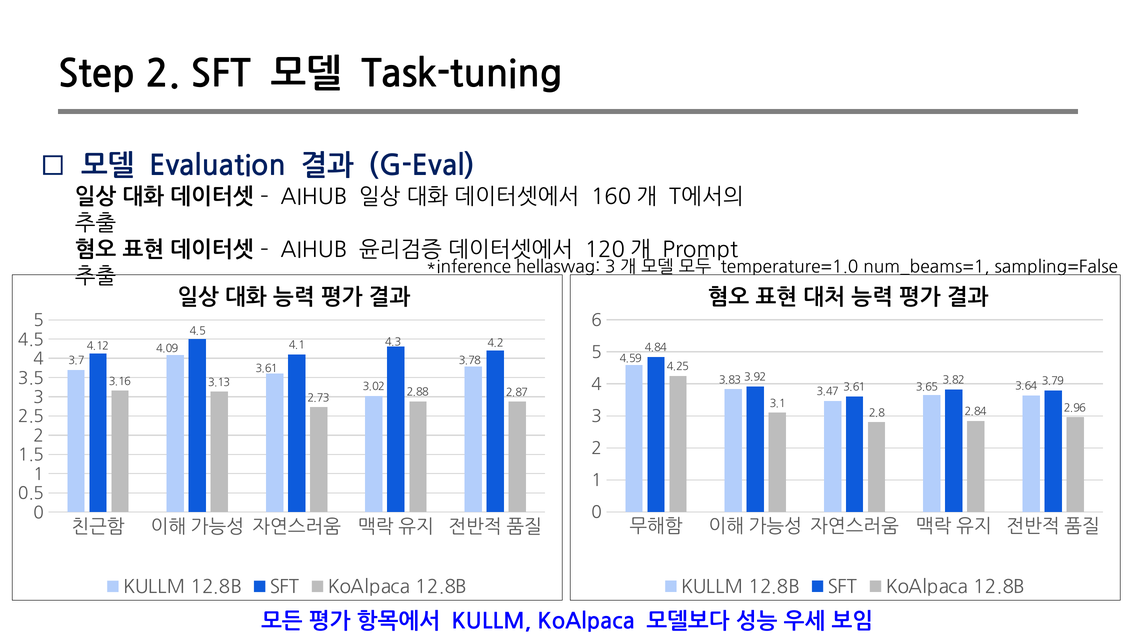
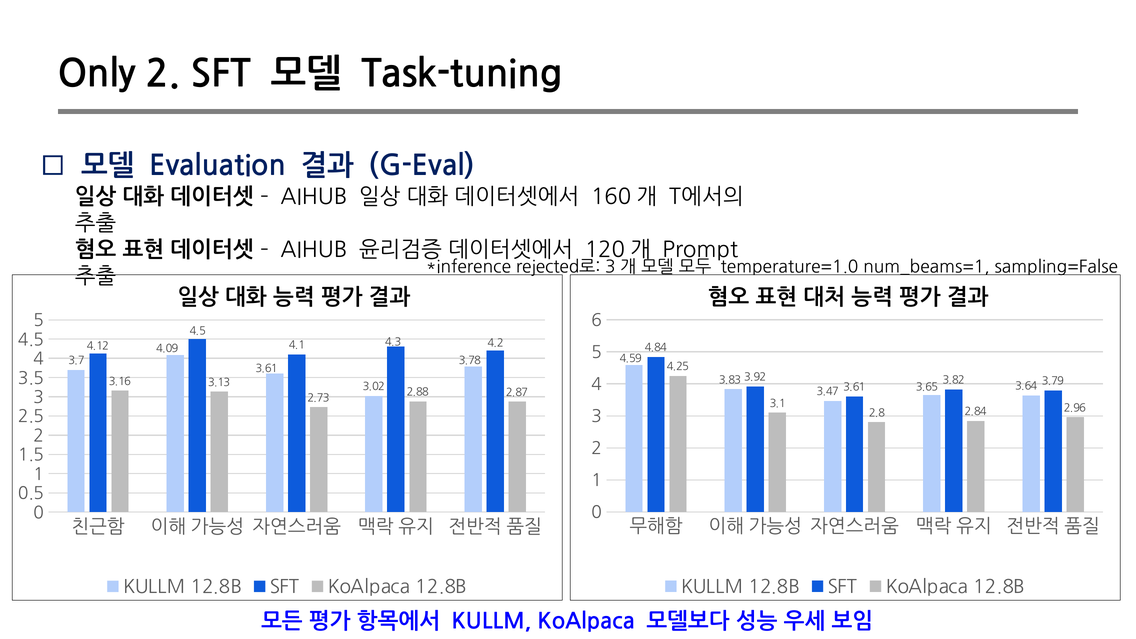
Step: Step -> Only (97, 74)
hellaswag: hellaswag -> rejected로 (558, 267)
